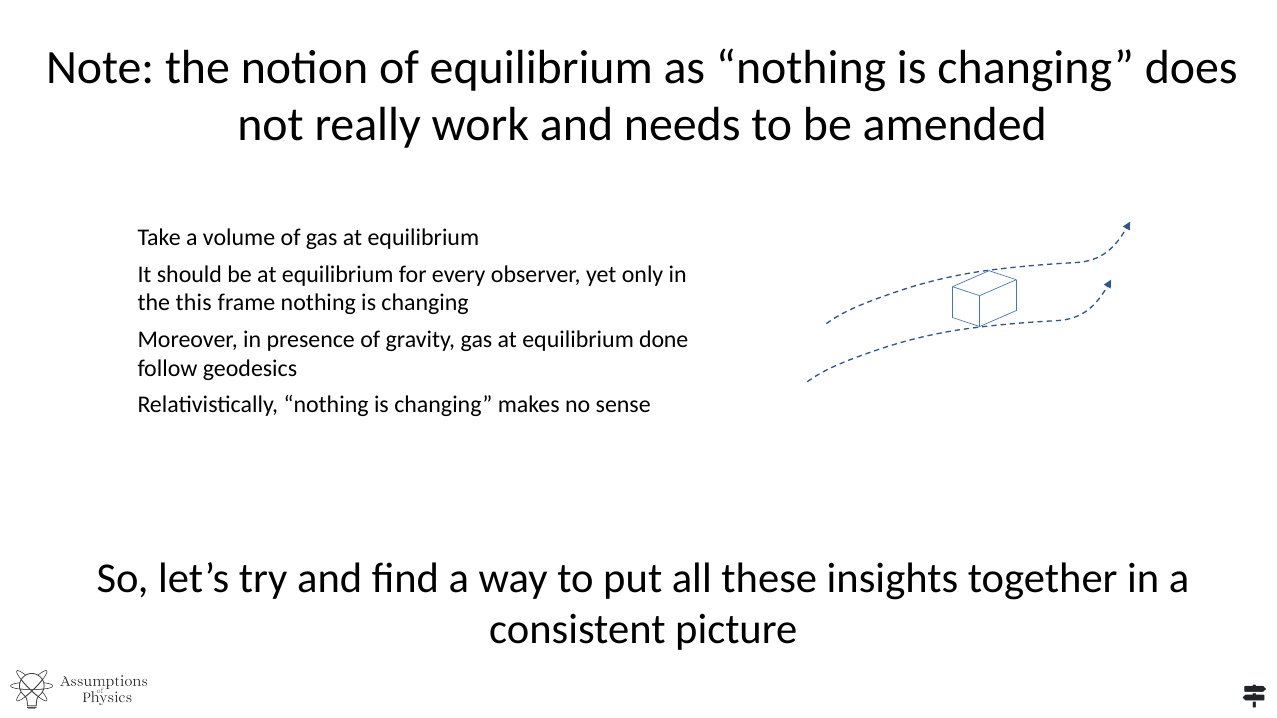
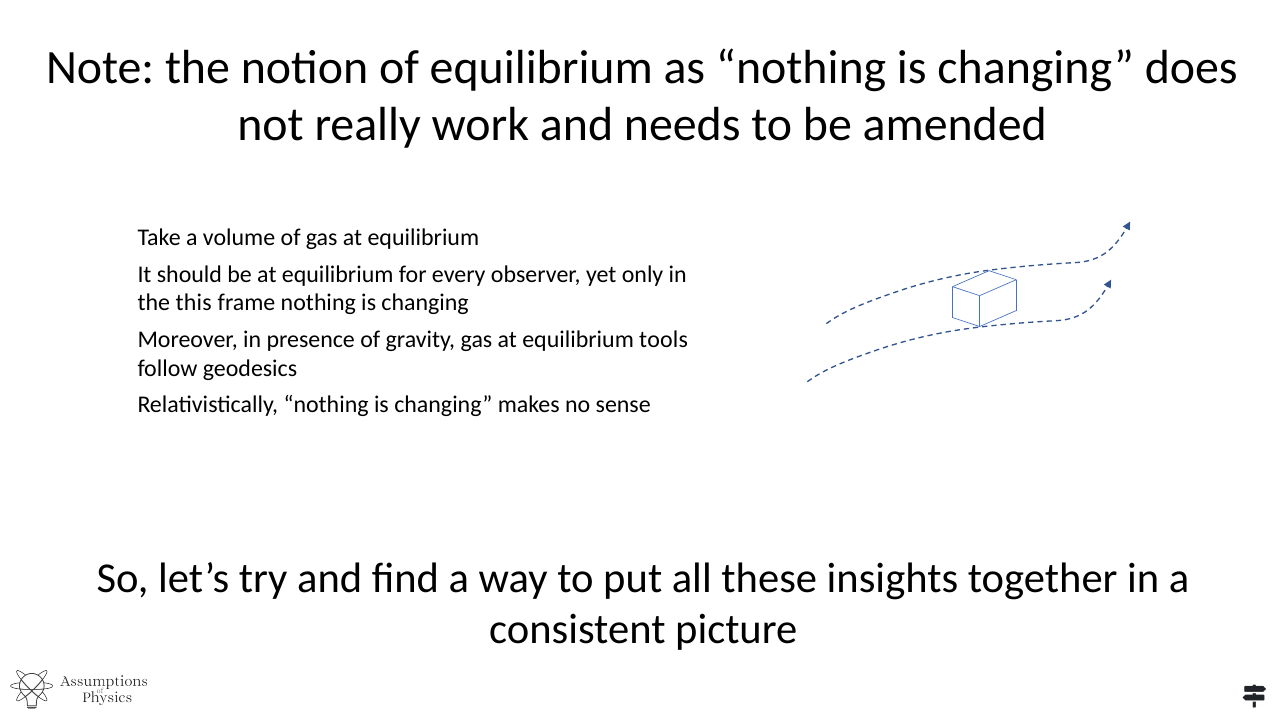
done: done -> tools (664, 340)
